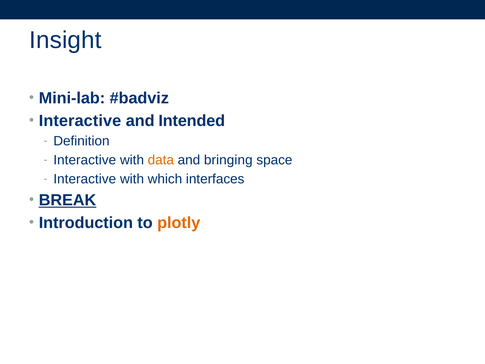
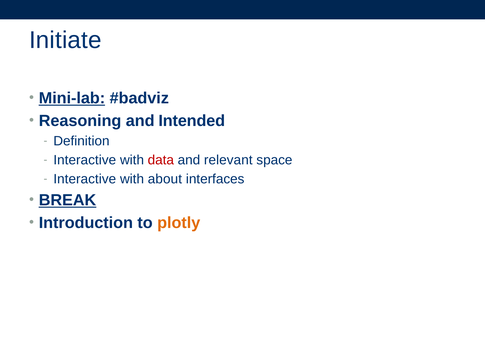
Insight: Insight -> Initiate (65, 40)
Mini-lab underline: none -> present (72, 98)
Interactive: Interactive -> Reasoning (80, 121)
data colour: orange -> red (161, 160)
bringing: bringing -> relevant (228, 160)
which: which -> about (165, 179)
